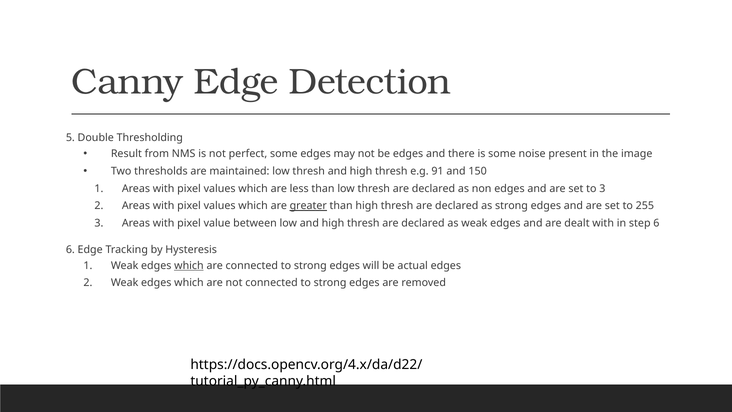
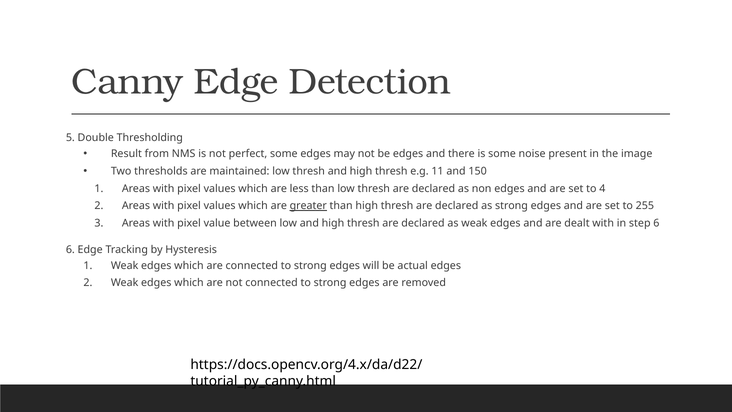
91: 91 -> 11 (437, 171)
to 3: 3 -> 4 (602, 188)
which underline: present -> none (189, 265)
